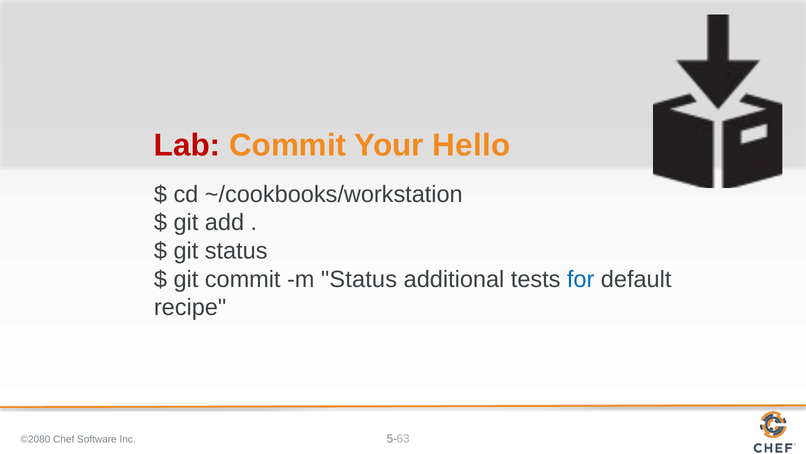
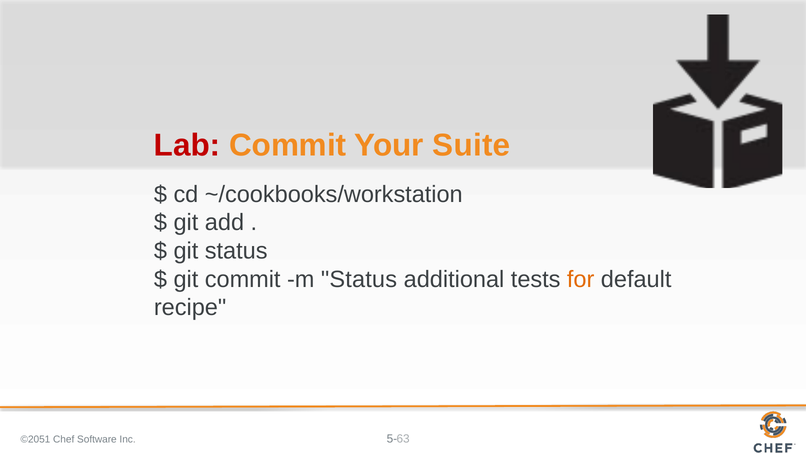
Hello: Hello -> Suite (471, 145)
for colour: blue -> orange (581, 279)
©2080: ©2080 -> ©2051 (35, 439)
